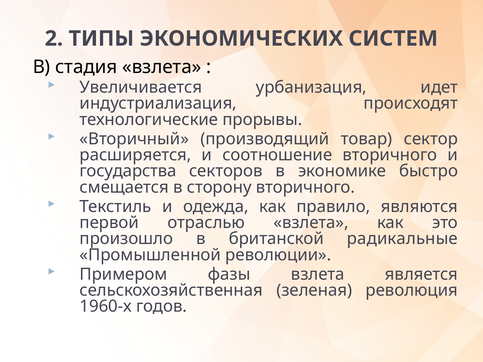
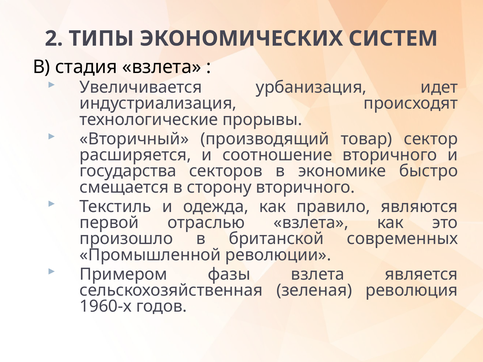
радикальные: радикальные -> современных (402, 239)
